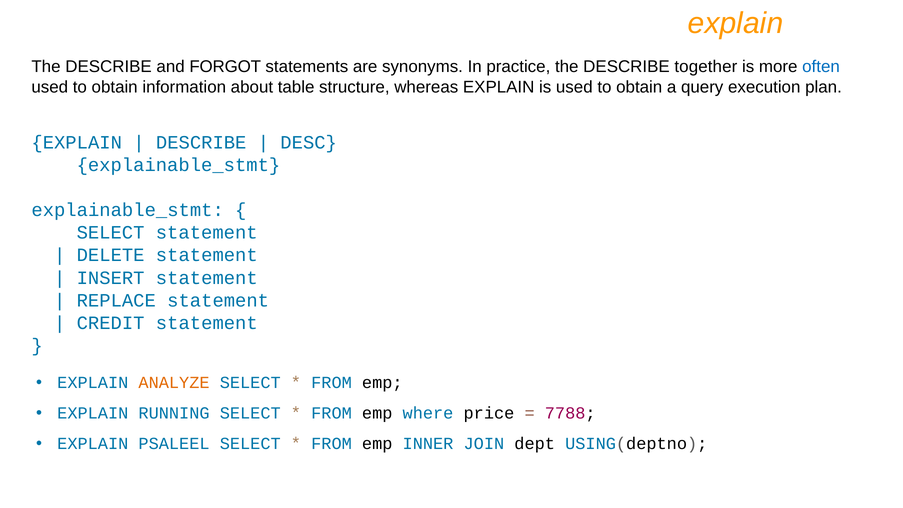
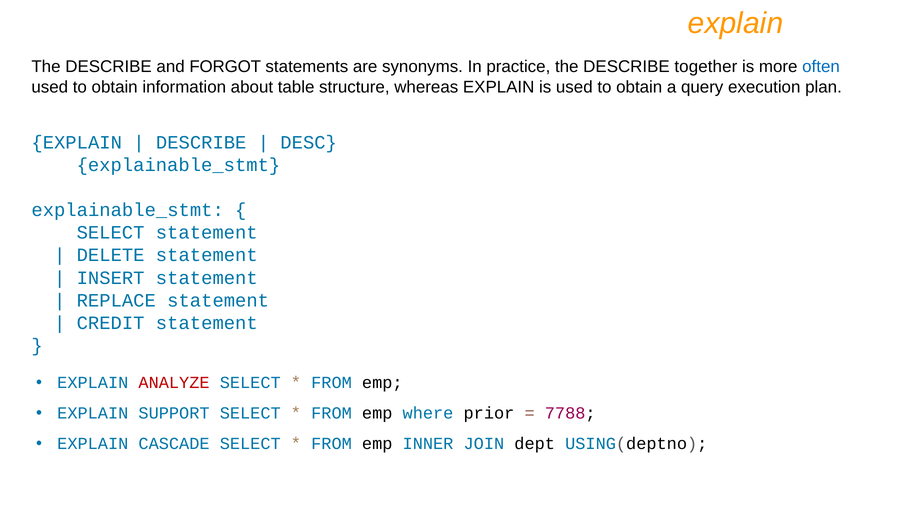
ANALYZE colour: orange -> red (174, 383)
RUNNING: RUNNING -> SUPPORT (174, 413)
price: price -> prior (489, 413)
PSALEEL: PSALEEL -> CASCADE (174, 444)
